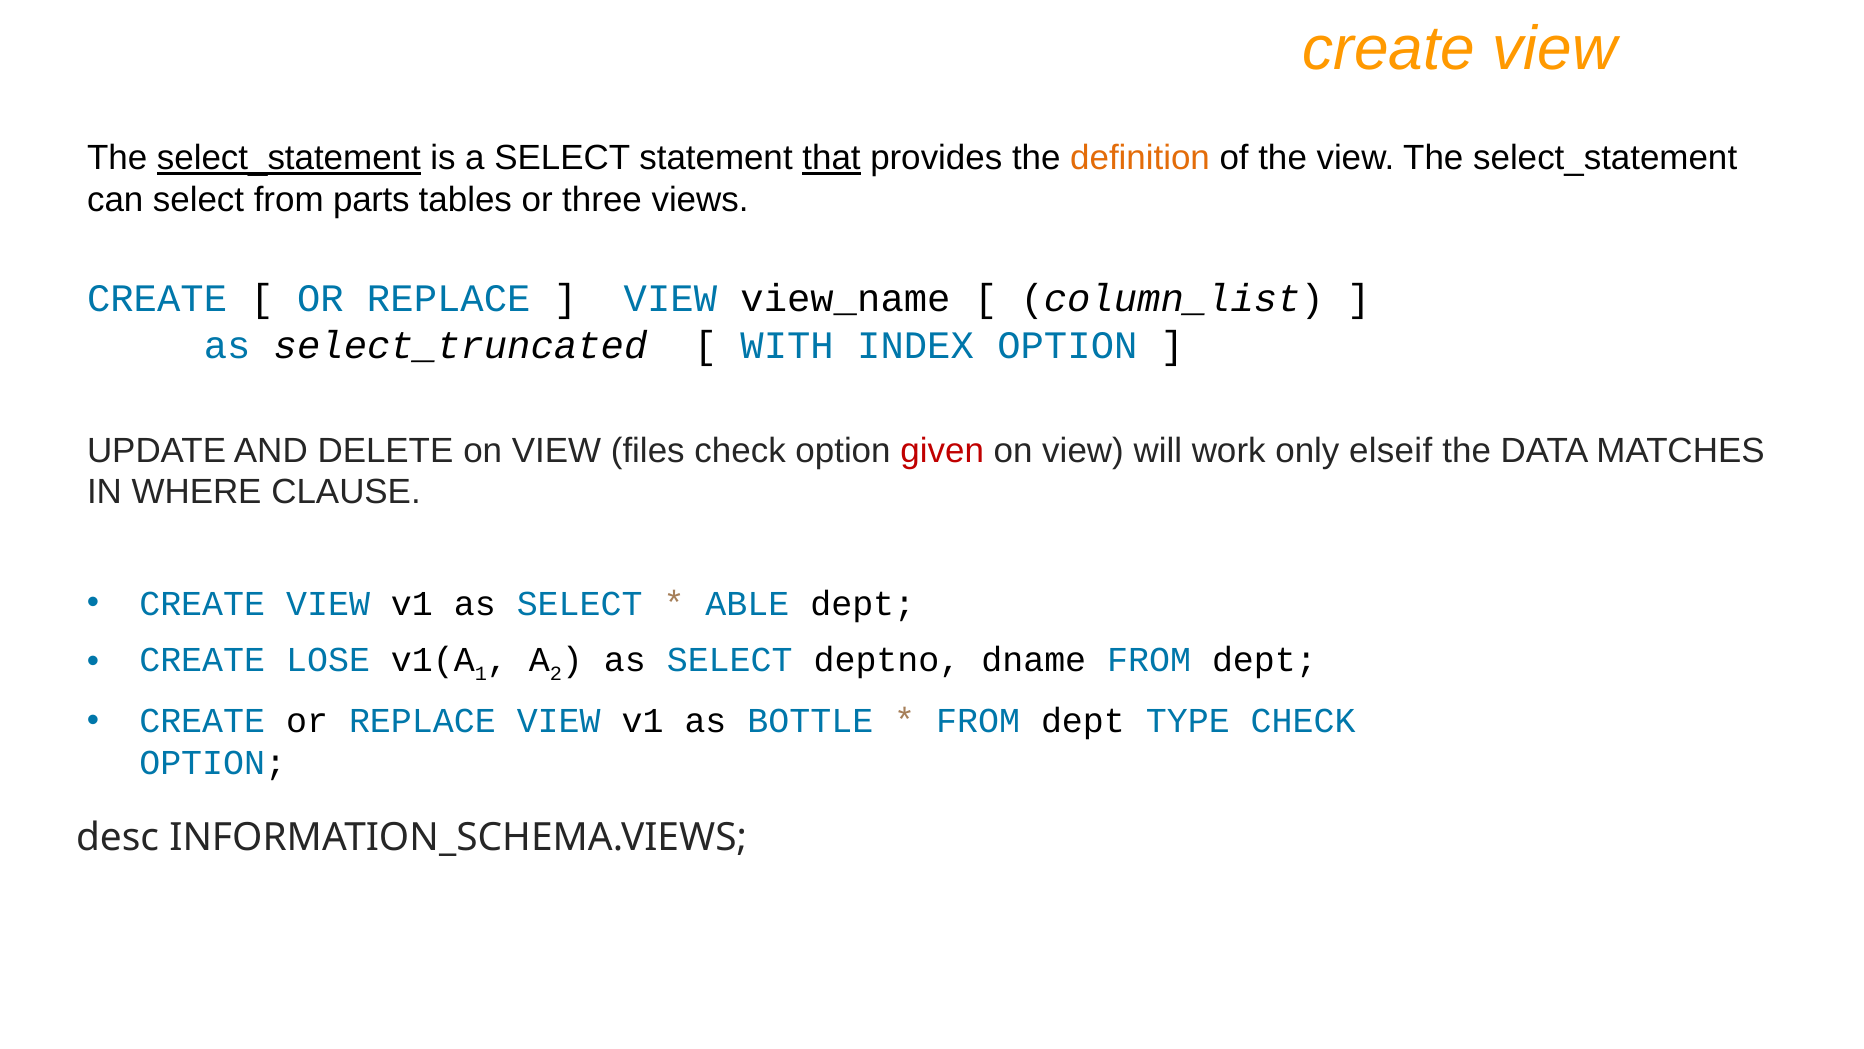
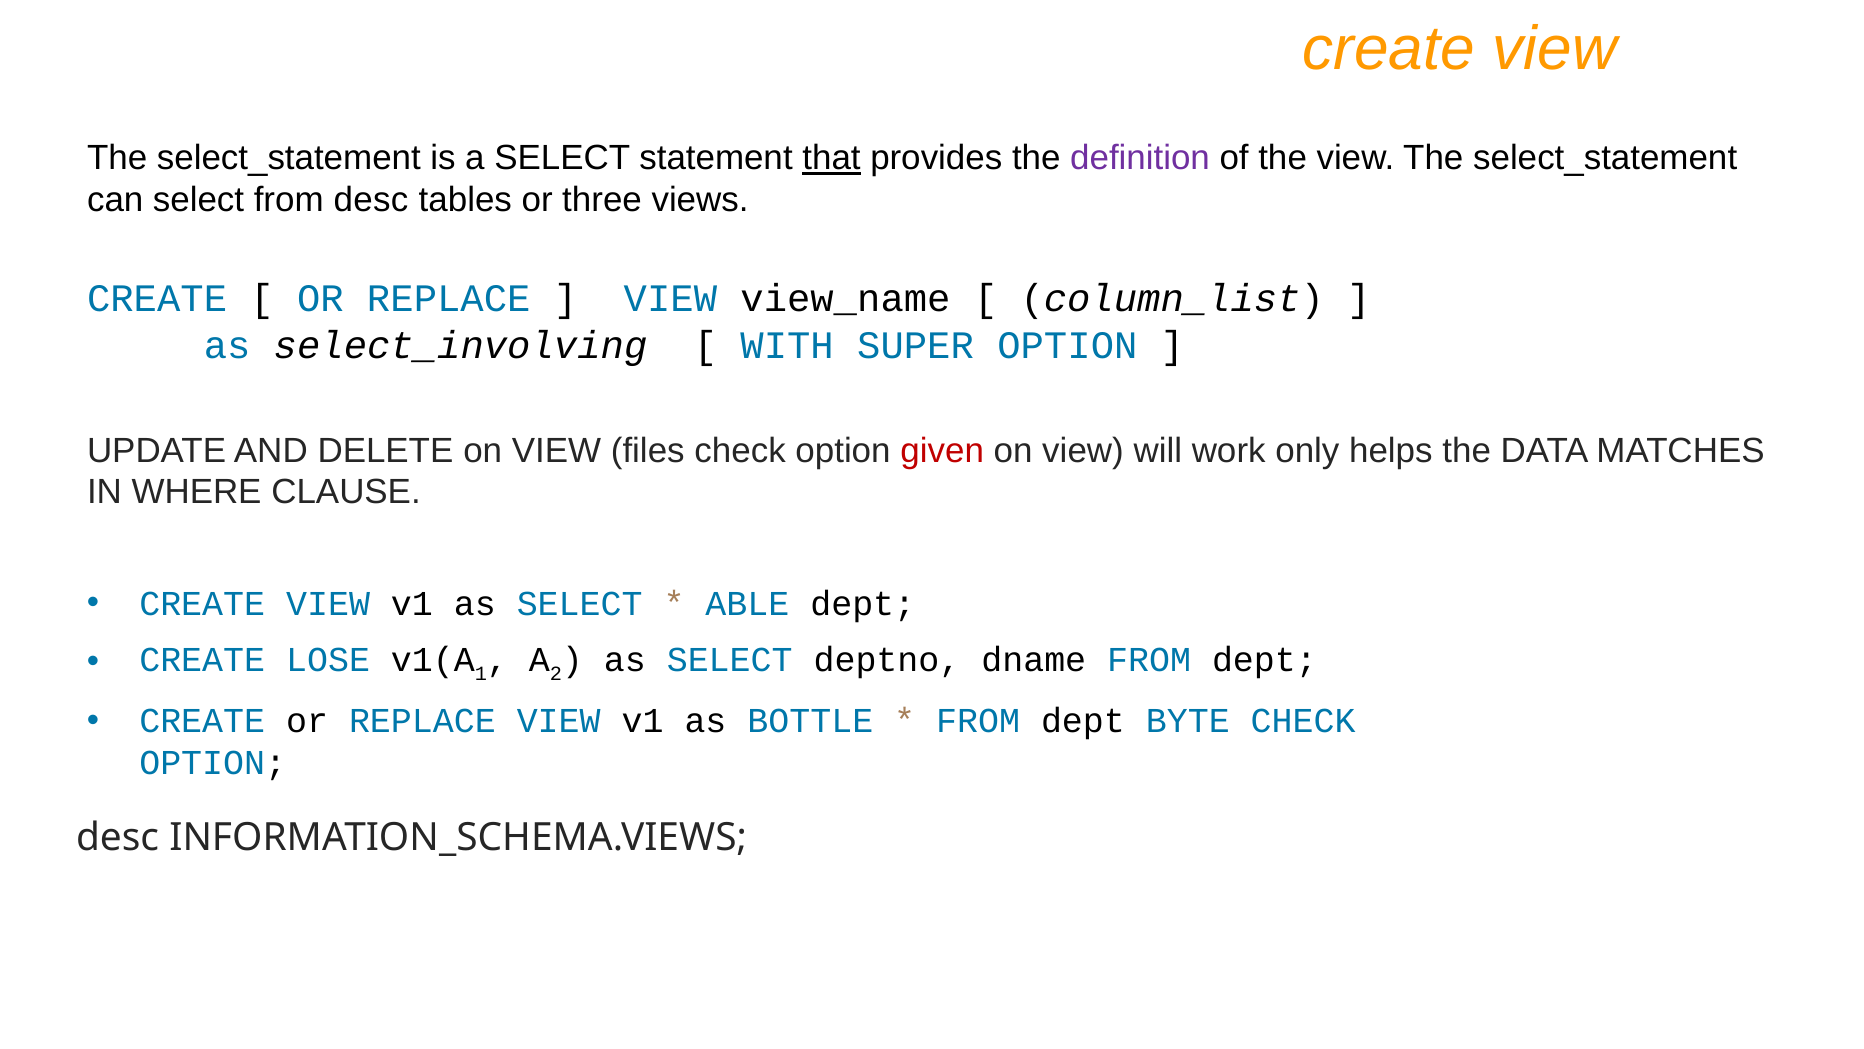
select_statement underline: present -> none (289, 158)
definition colour: orange -> purple (1140, 158)
from parts: parts -> desc (371, 200)
select_truncated: select_truncated -> select_involving (461, 345)
INDEX: INDEX -> SUPER (916, 345)
elseif: elseif -> helps (1391, 450)
TYPE: TYPE -> BYTE (1188, 721)
